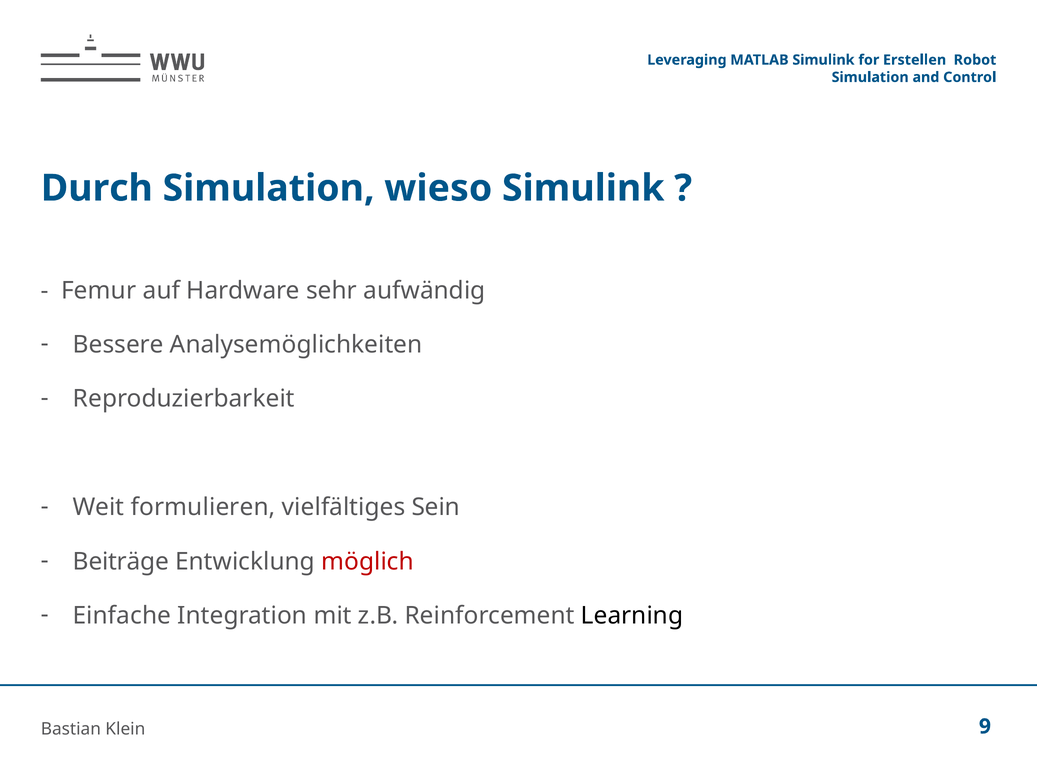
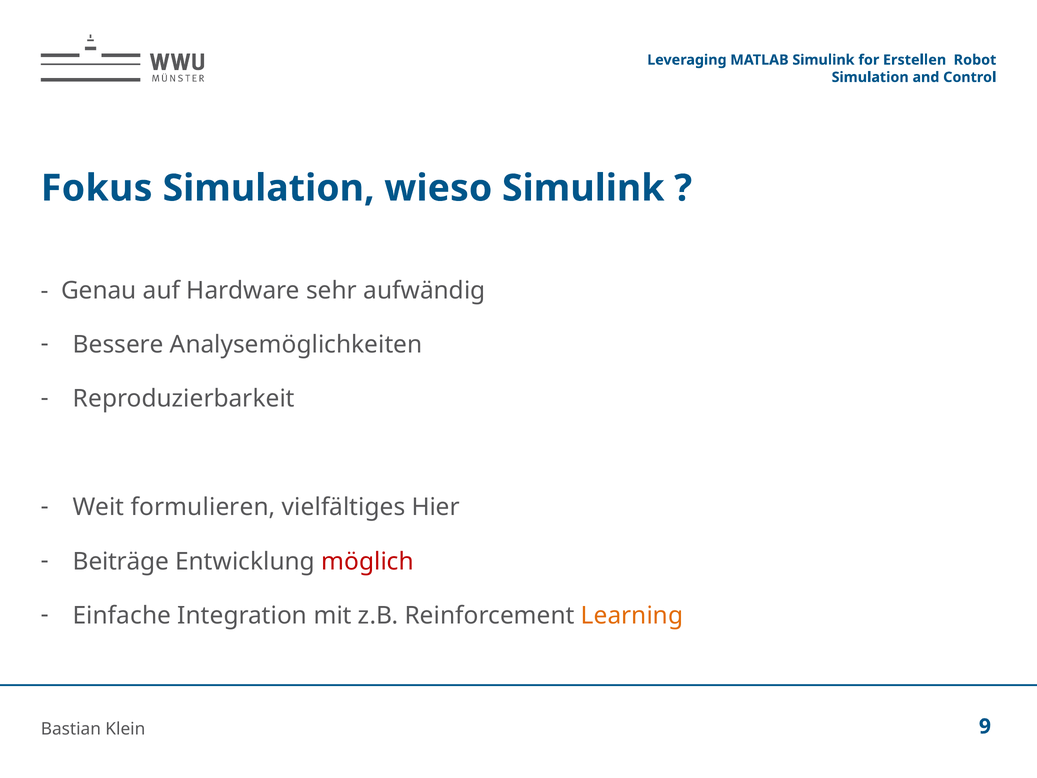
Durch: Durch -> Fokus (97, 188)
Femur: Femur -> Genau (99, 290)
Sein: Sein -> Hier (436, 507)
Learning colour: black -> orange (632, 615)
